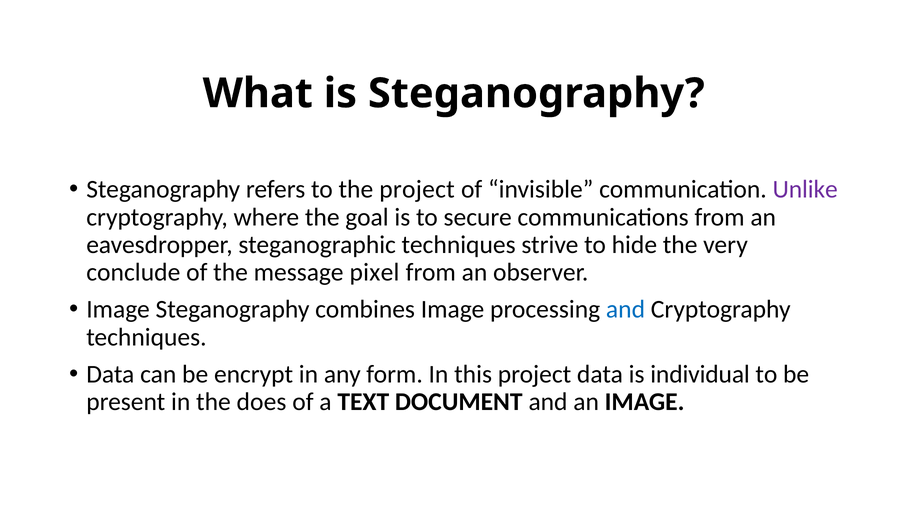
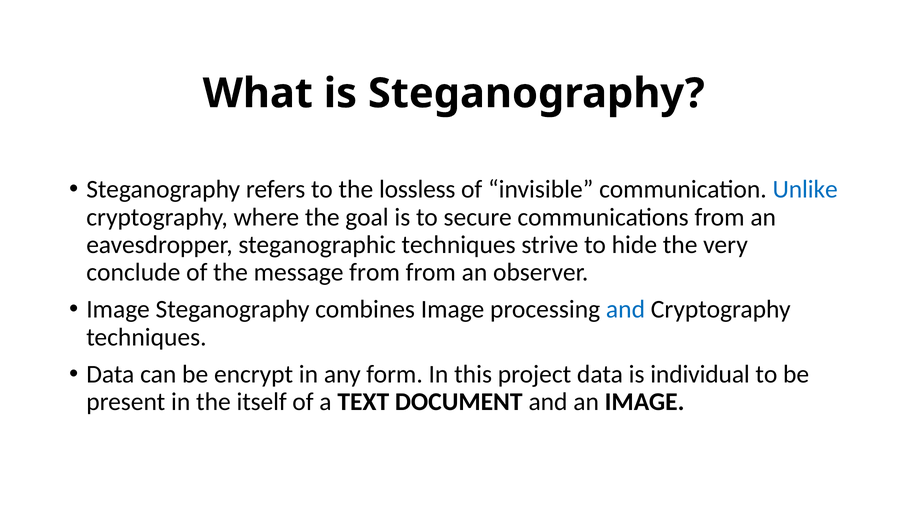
the project: project -> lossless (417, 189)
Unlike colour: purple -> blue (805, 189)
message pixel: pixel -> from (375, 272)
does: does -> itself (262, 402)
